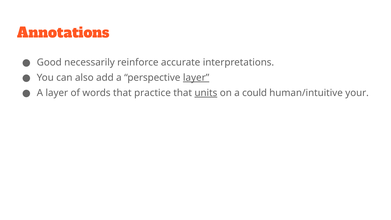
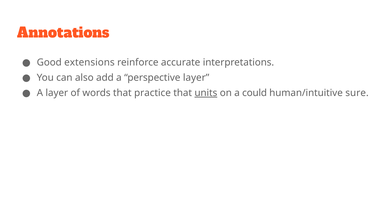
necessarily: necessarily -> extensions (89, 62)
layer underline: present -> none (196, 78)
your: your -> sure (357, 93)
